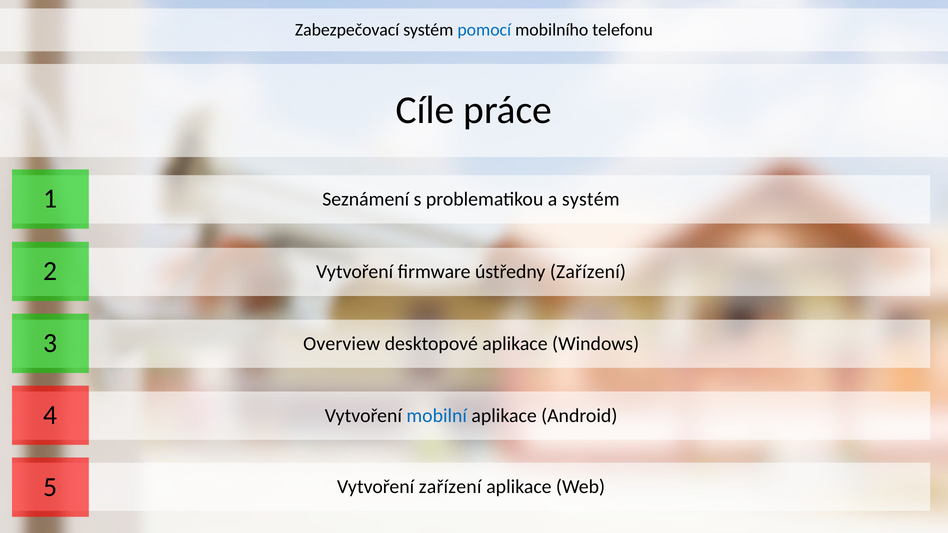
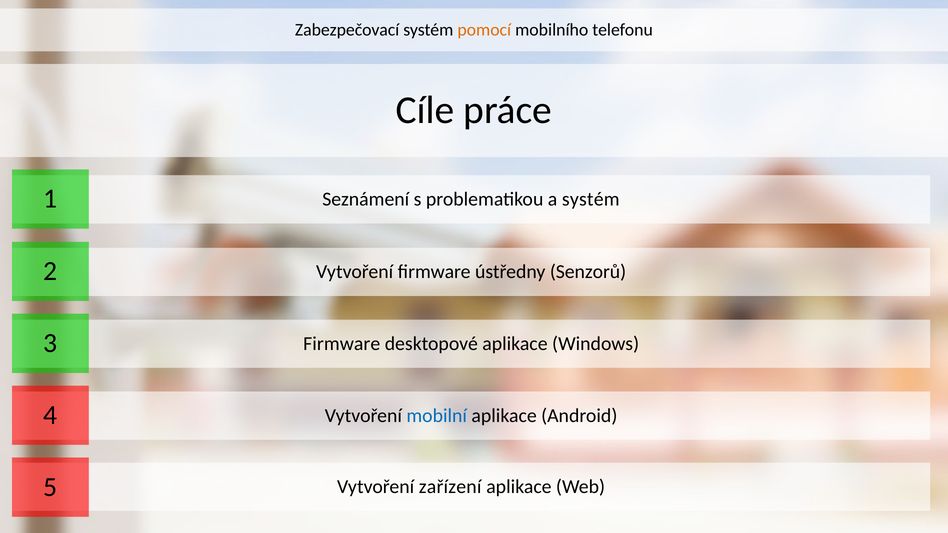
pomocí colour: blue -> orange (484, 30)
ústředny Zařízení: Zařízení -> Senzorů (588, 272)
Overview: Overview -> Firmware (342, 344)
